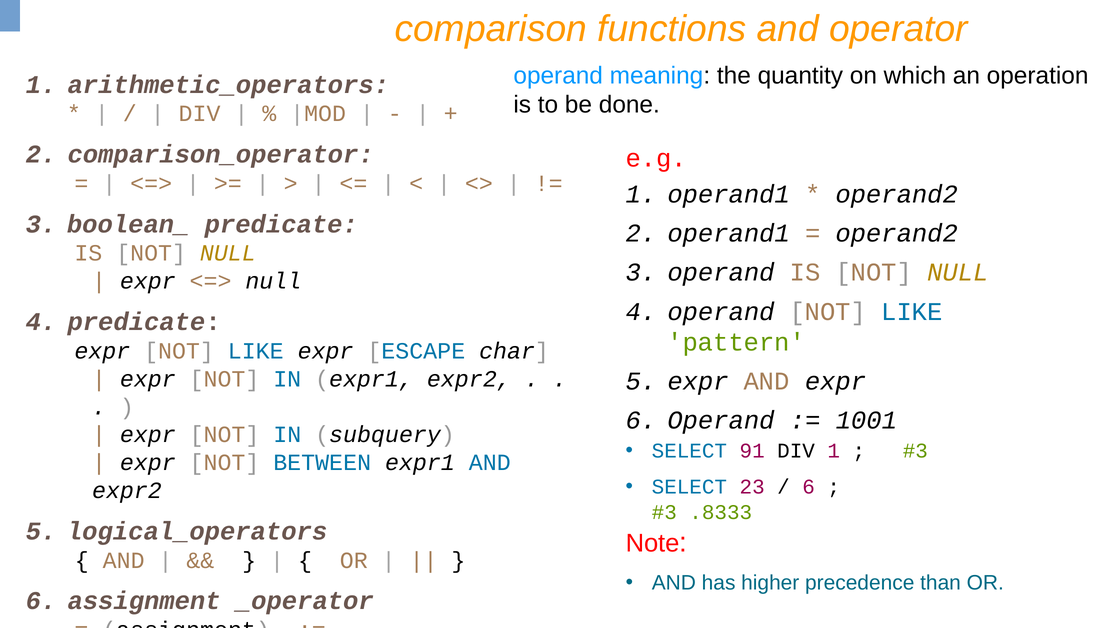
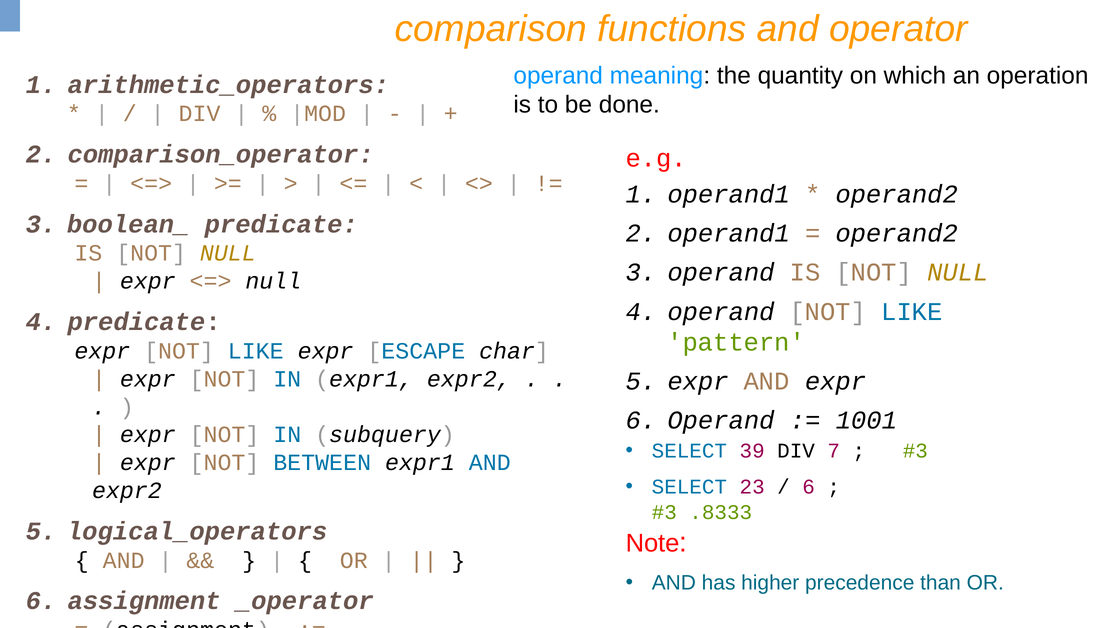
91: 91 -> 39 (752, 451)
DIV 1: 1 -> 7 (834, 451)
